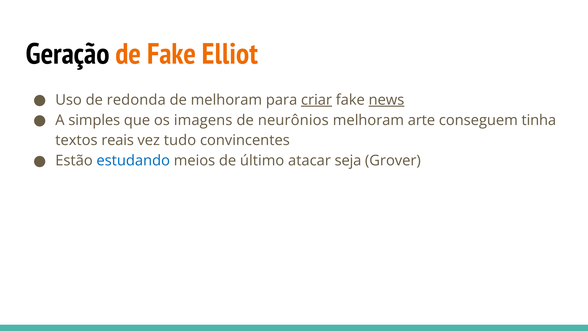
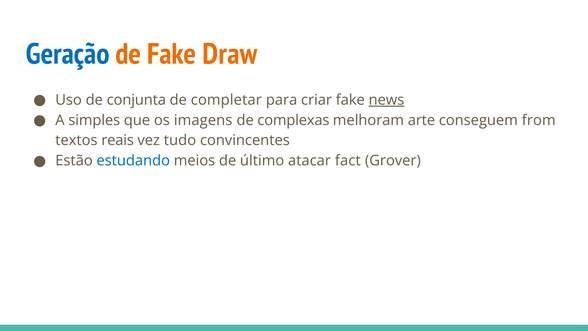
Geração colour: black -> blue (68, 54)
Elliot: Elliot -> Draw (230, 54)
redonda: redonda -> conjunta (136, 100)
de melhoram: melhoram -> completar (226, 100)
criar underline: present -> none (316, 100)
neurônios: neurônios -> complexas (293, 120)
tinha: tinha -> from (539, 120)
seja: seja -> fact (348, 161)
